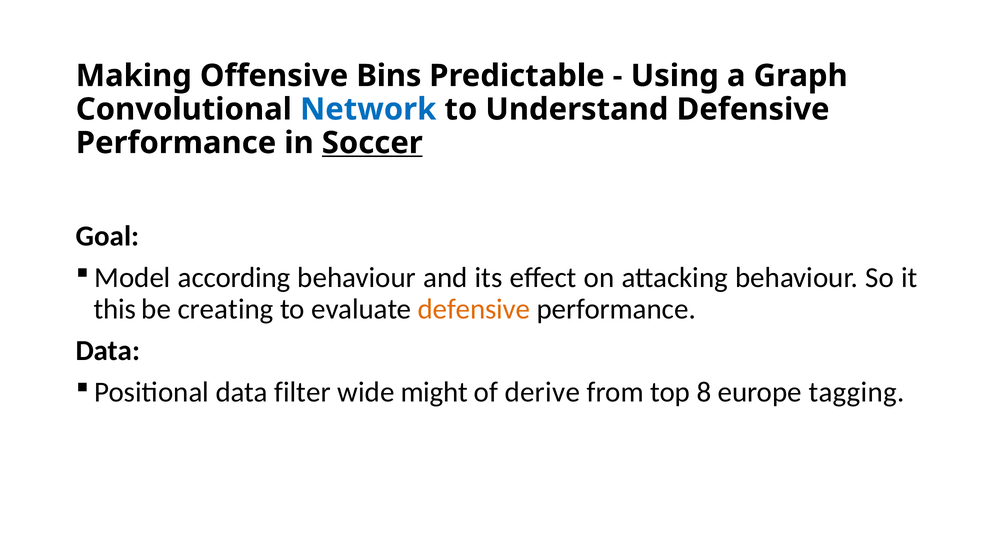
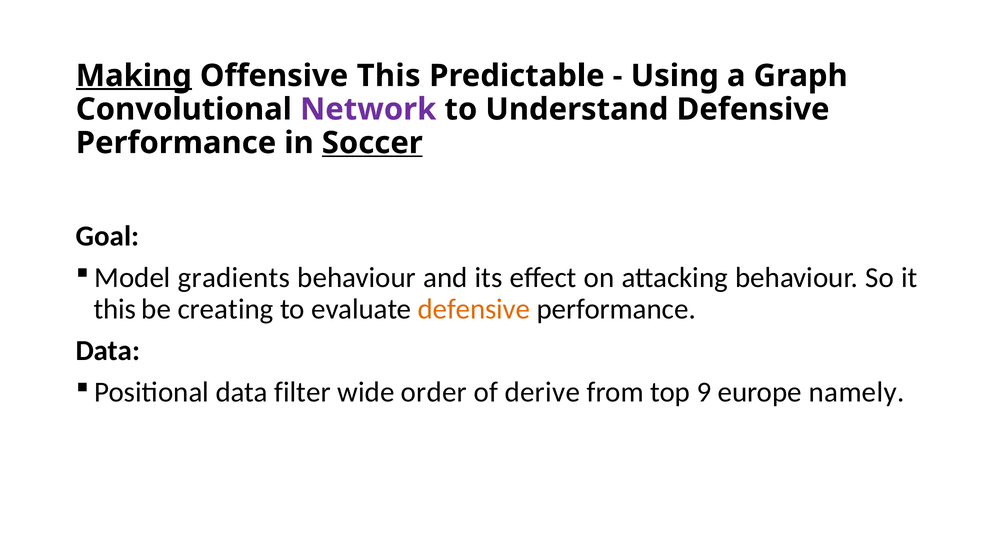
Making underline: none -> present (134, 76)
Offensive Bins: Bins -> This (389, 76)
Network colour: blue -> purple (368, 109)
according: according -> gradients (234, 278)
might: might -> order (434, 392)
8: 8 -> 9 (704, 392)
tagging: tagging -> namely (857, 392)
